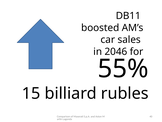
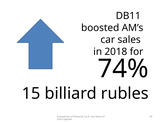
2046: 2046 -> 2018 (116, 51)
55%: 55% -> 74% (123, 68)
